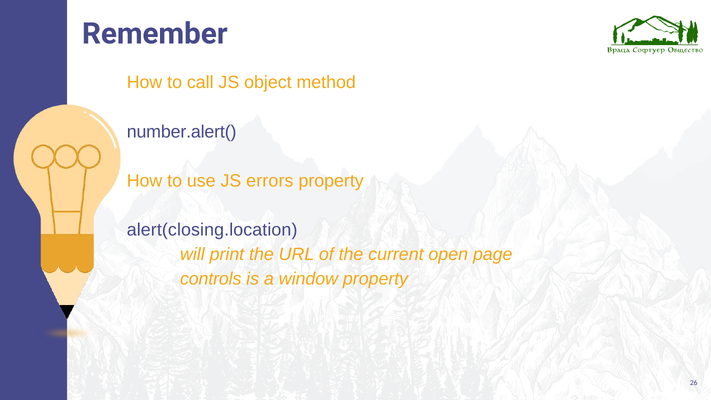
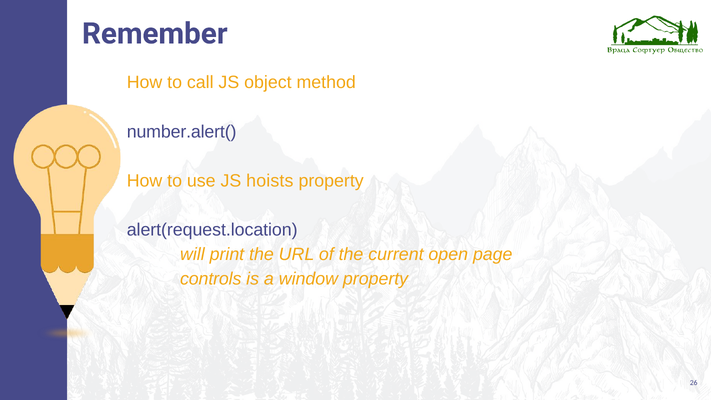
errors: errors -> hoists (270, 181)
alert(closing.location: alert(closing.location -> alert(request.location (212, 230)
